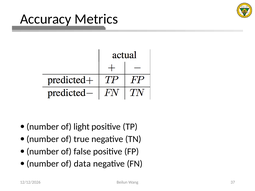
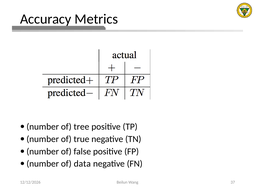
light: light -> tree (81, 127)
